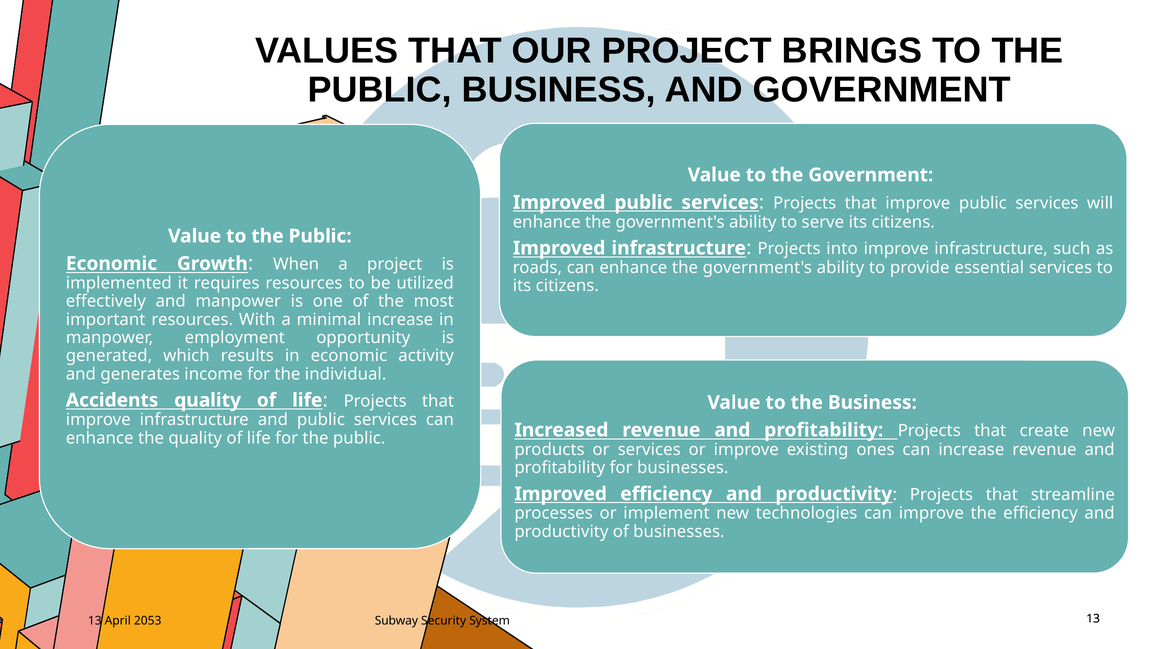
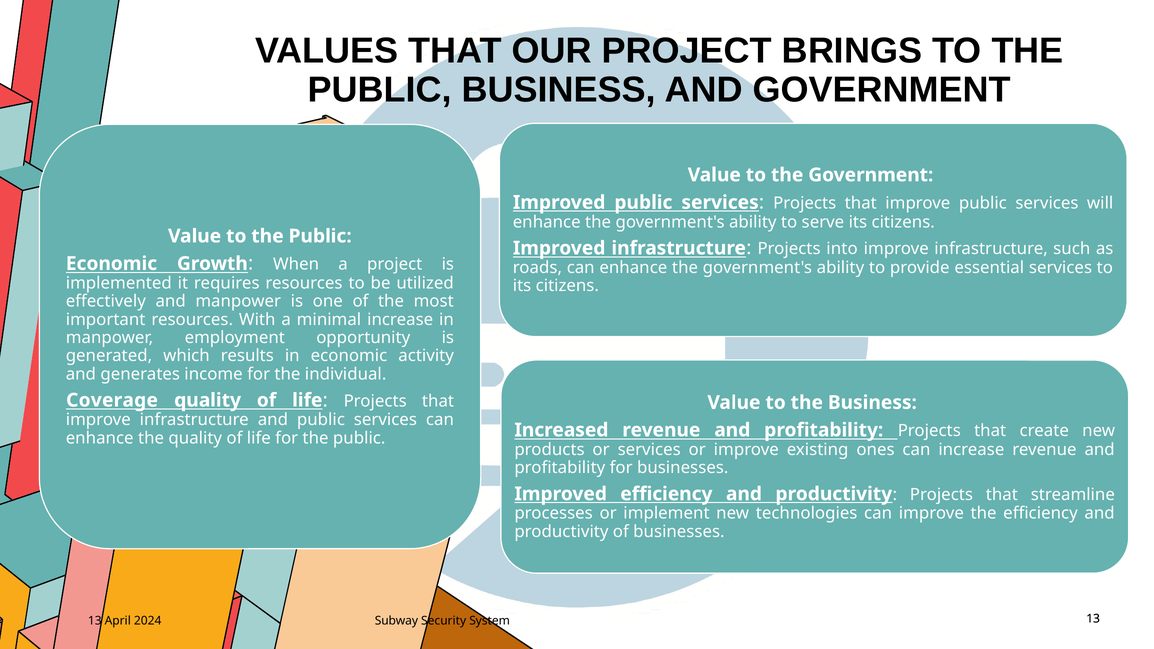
Accidents: Accidents -> Coverage (112, 400)
2053: 2053 -> 2024 (148, 621)
